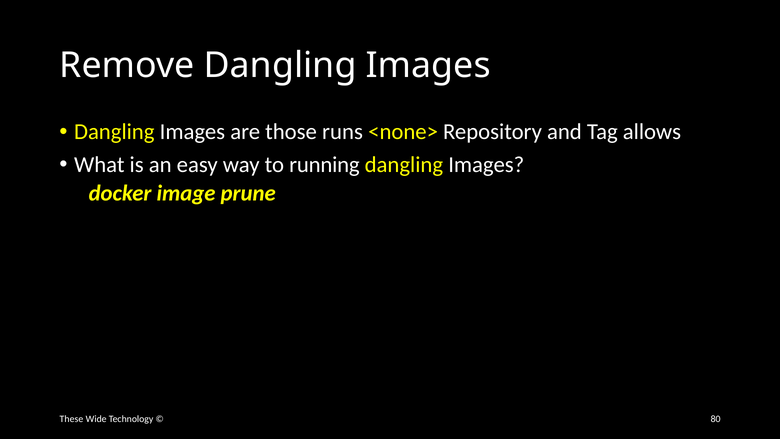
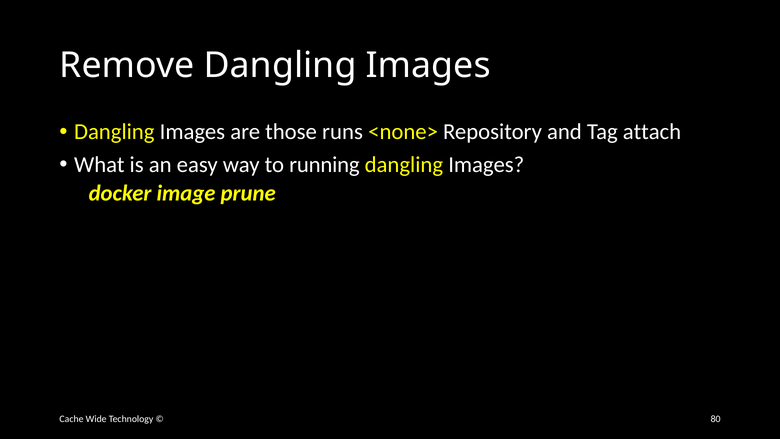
allows: allows -> attach (652, 132)
These: These -> Cache (71, 419)
